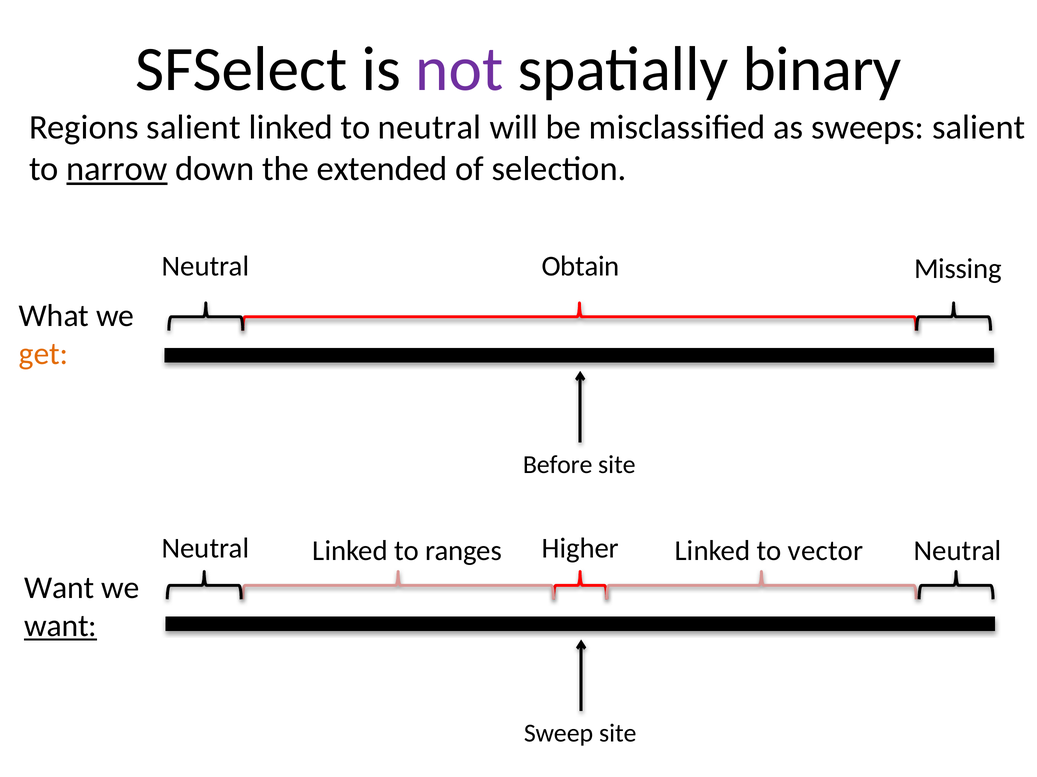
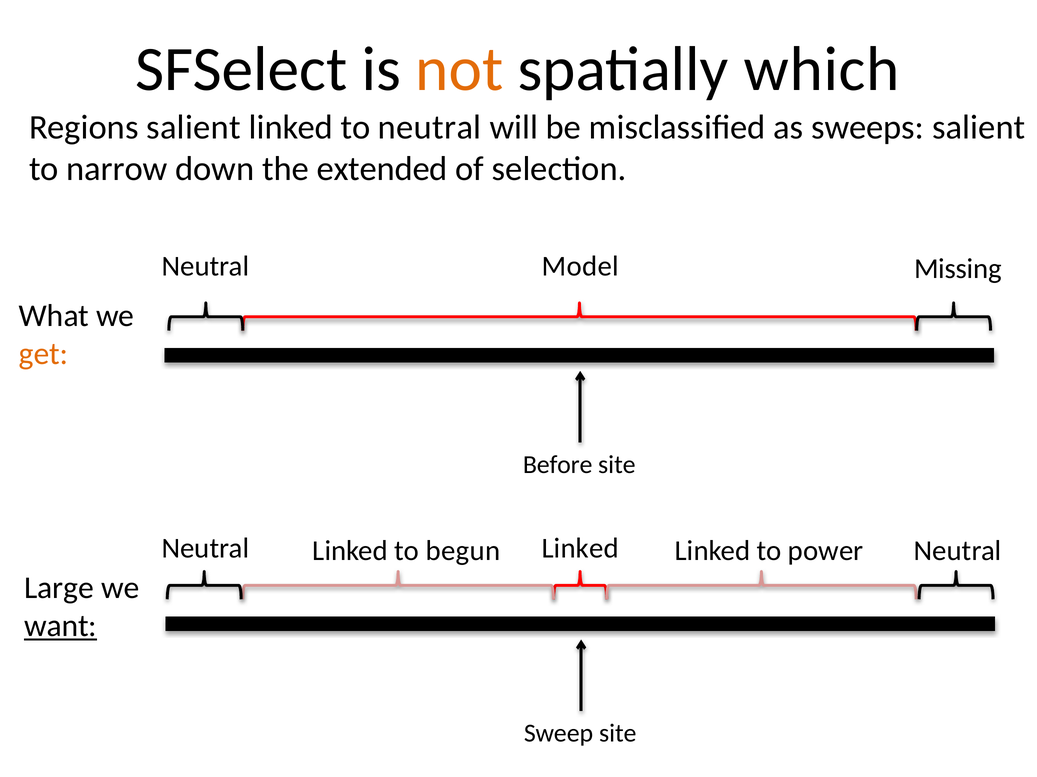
not colour: purple -> orange (459, 69)
binary: binary -> which (822, 69)
narrow underline: present -> none (117, 169)
Obtain: Obtain -> Model (580, 267)
Higher: Higher -> Linked (580, 549)
ranges: ranges -> begun (463, 551)
vector: vector -> power (826, 551)
Want: Want -> Large (59, 588)
